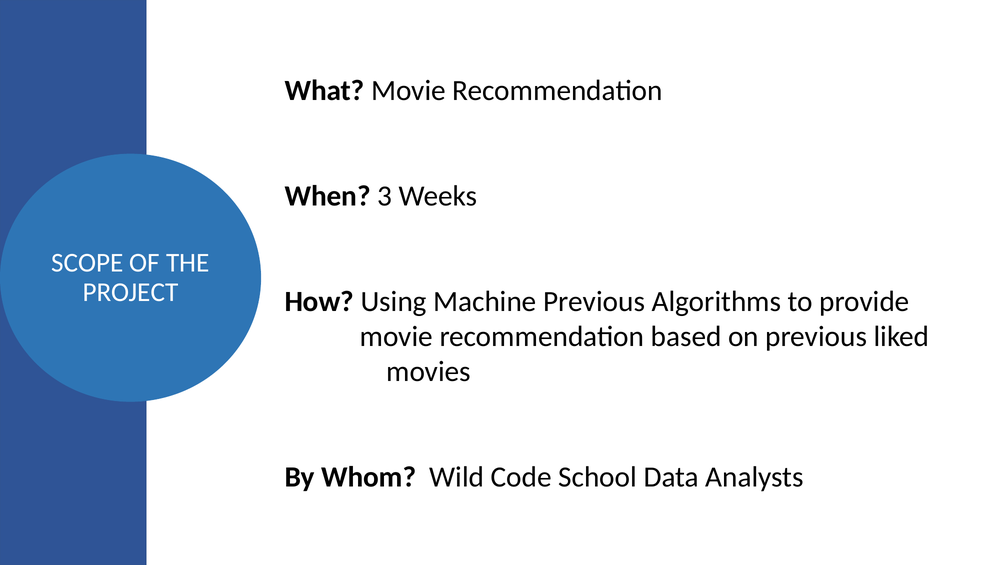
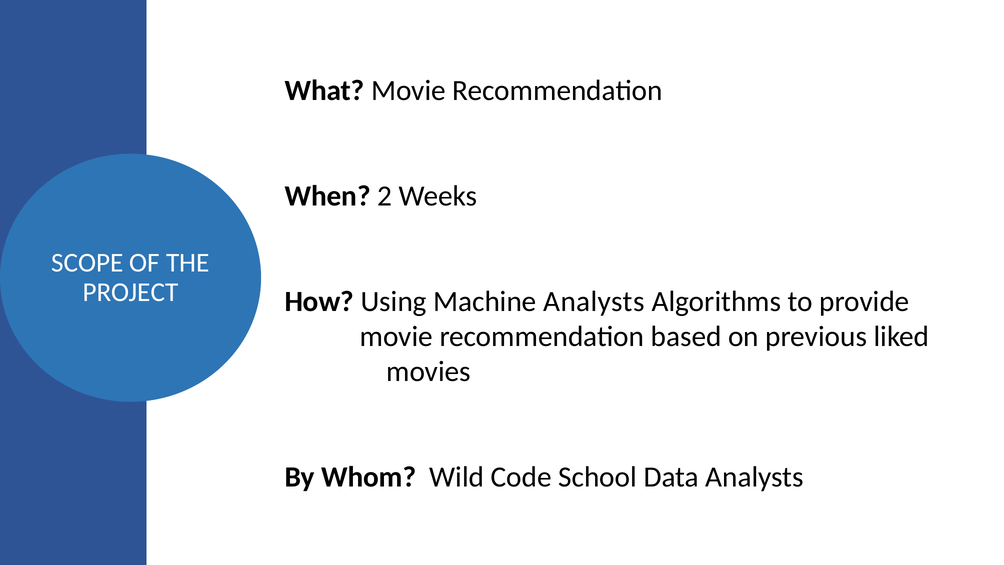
3: 3 -> 2 (385, 196)
Machine Previous: Previous -> Analysts (594, 301)
